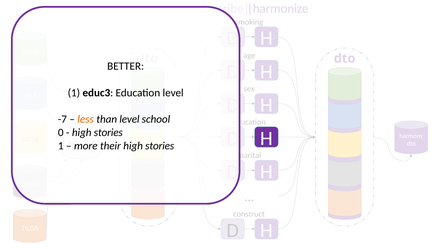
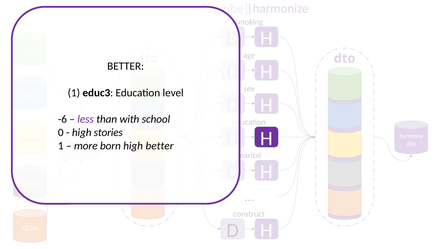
-7: -7 -> -6 (62, 119)
less colour: orange -> purple (86, 119)
than level: level -> with (129, 119)
their: their -> born (110, 146)
stories: stories -> better (160, 146)
